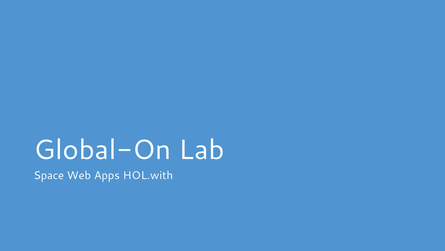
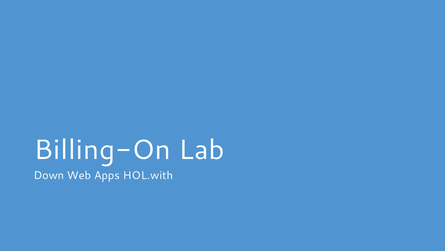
Global-On: Global-On -> Billing-On (102, 150)
Space: Space -> Down (49, 175)
